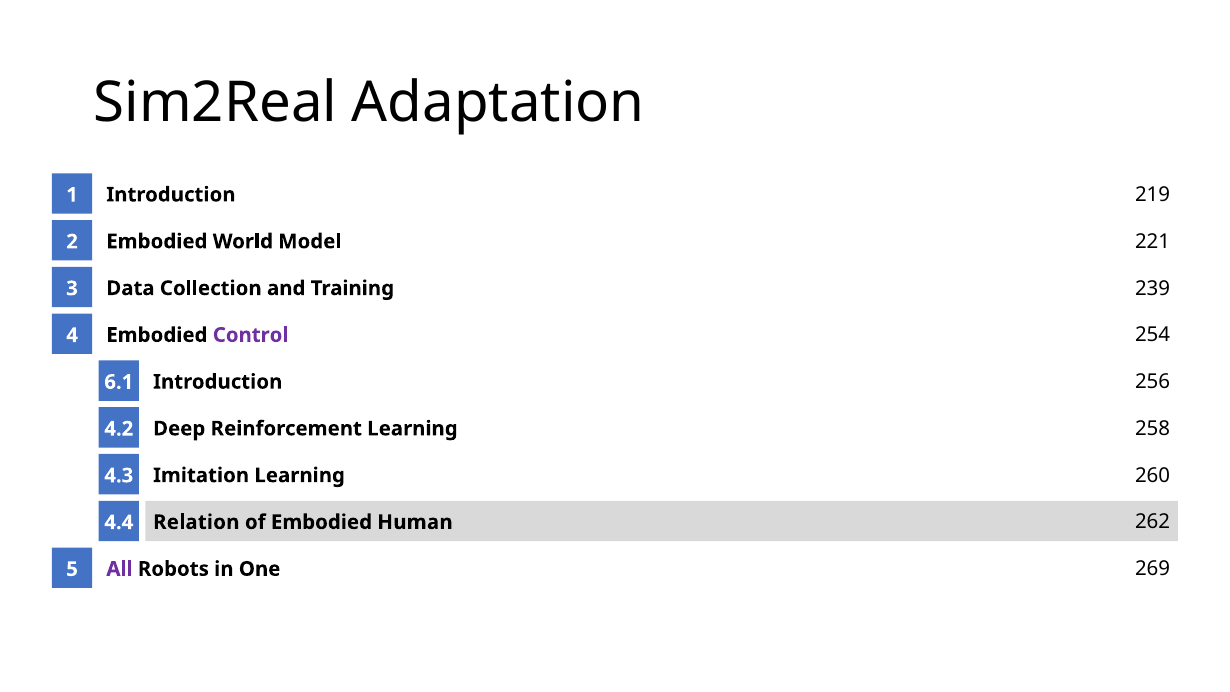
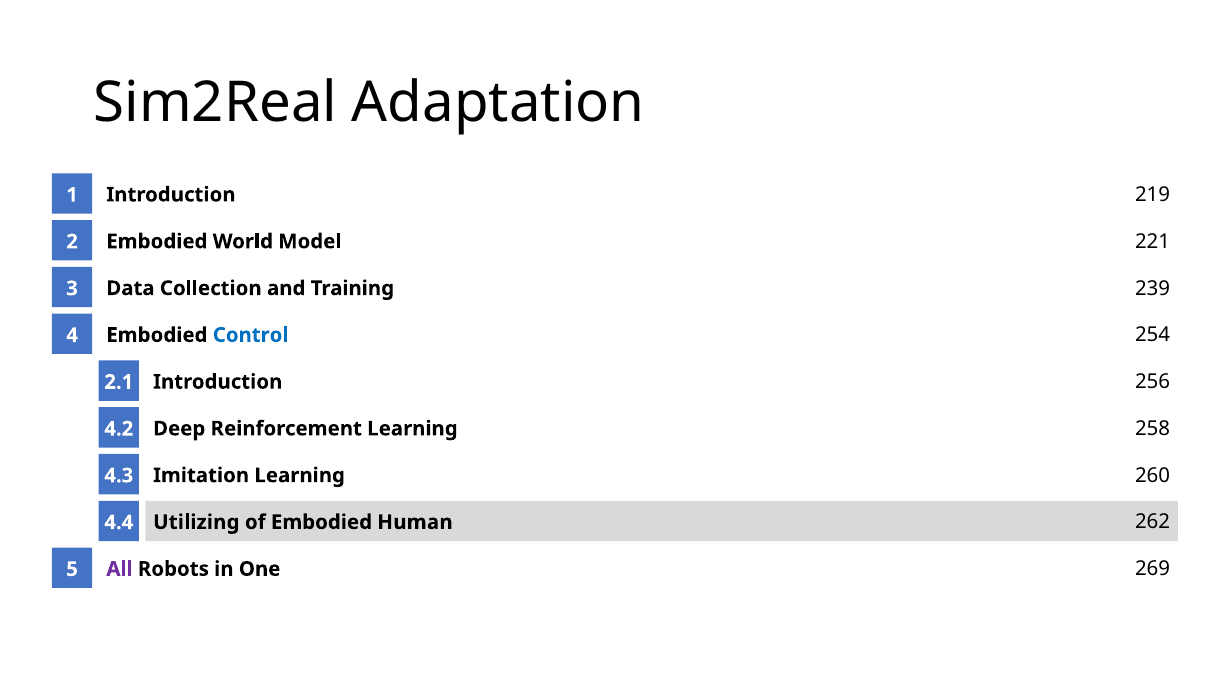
Control colour: purple -> blue (251, 335)
6.1: 6.1 -> 2.1 (119, 382)
Relation: Relation -> Utilizing (196, 522)
